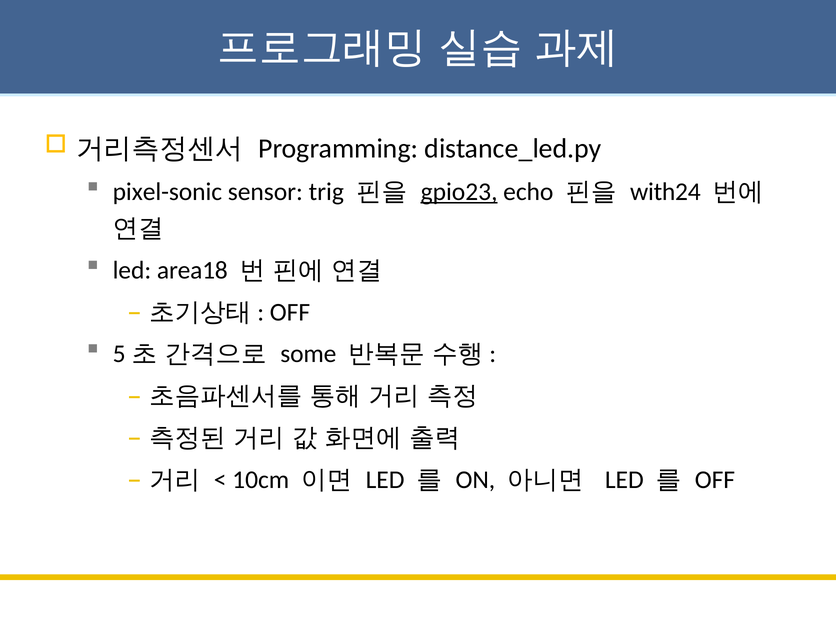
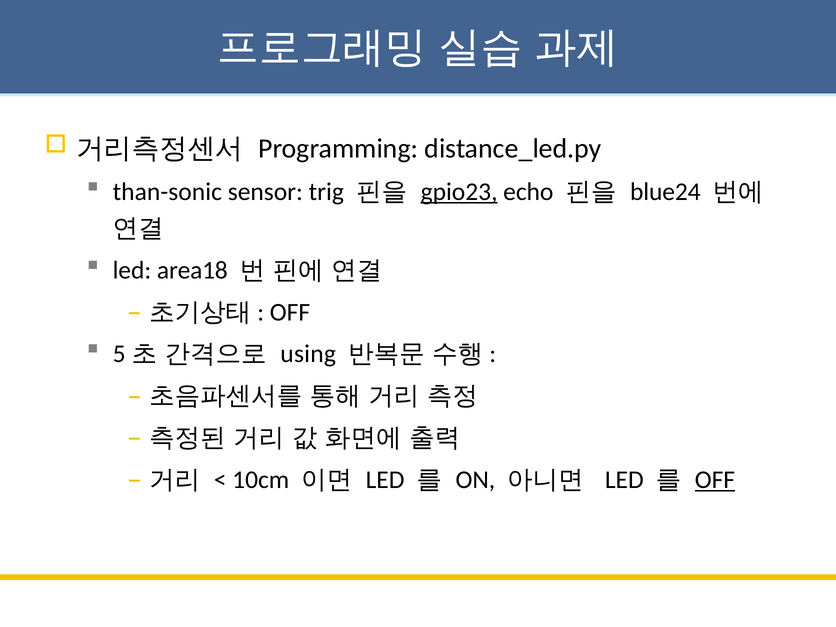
pixel-sonic: pixel-sonic -> than-sonic (167, 192)
with24: with24 -> blue24 (665, 192)
some: some -> using (308, 354)
OFF underline: none -> present (715, 480)
